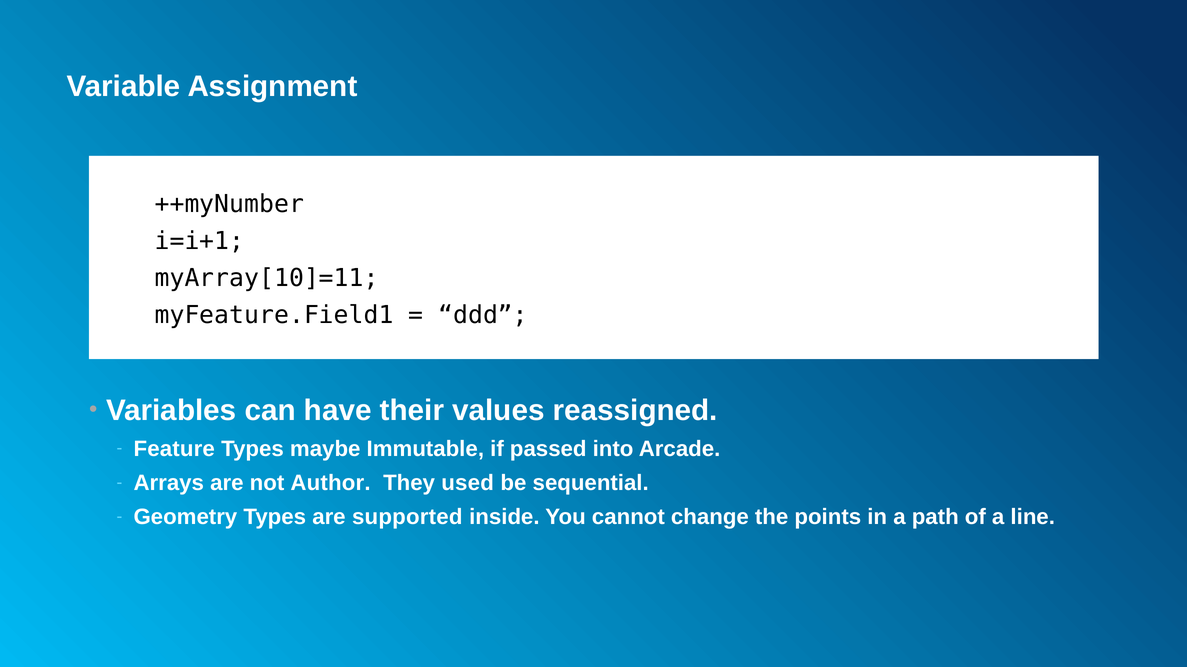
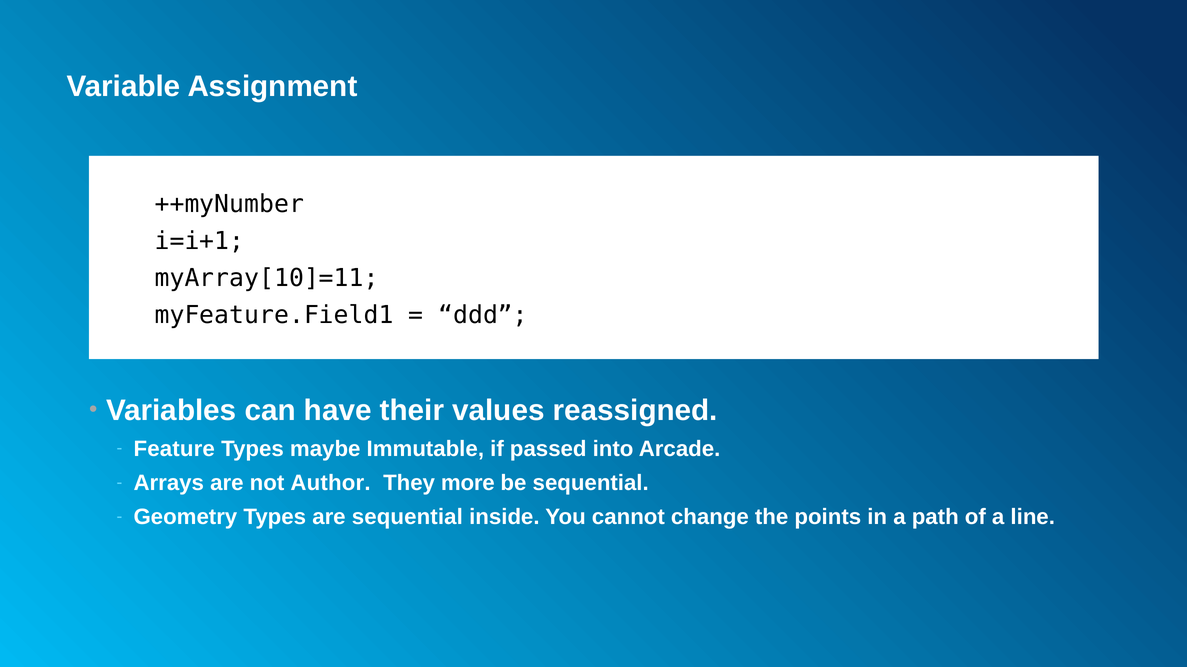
used: used -> more (468, 483)
are supported: supported -> sequential (407, 517)
